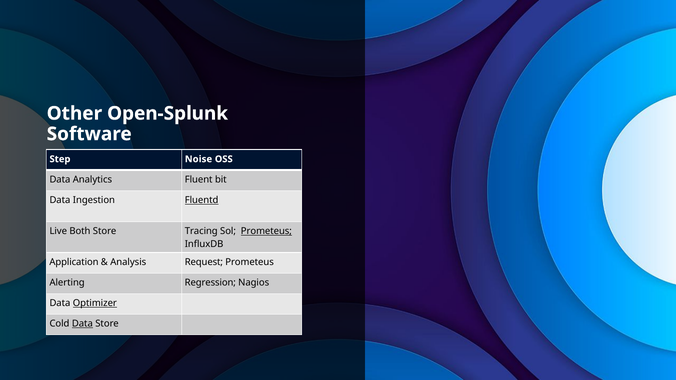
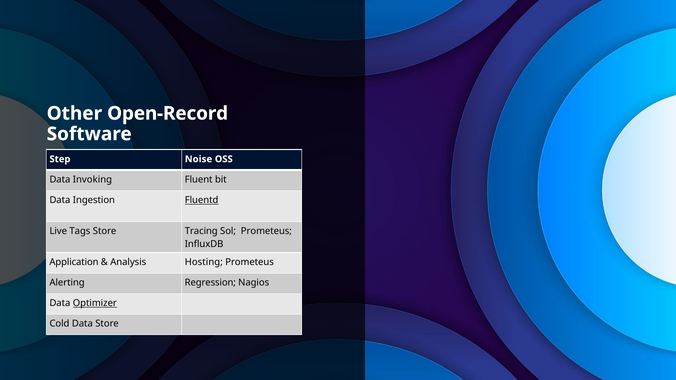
Open-Splunk: Open-Splunk -> Open-Record (168, 113)
Analytics: Analytics -> Invoking (92, 180)
Both: Both -> Tags (80, 231)
Prometeus underline: present -> none (266, 231)
Request: Request -> Hosting (204, 262)
Data underline: present -> none (82, 324)
